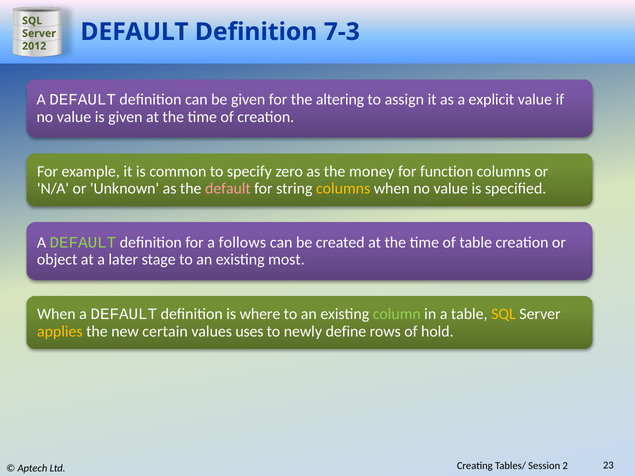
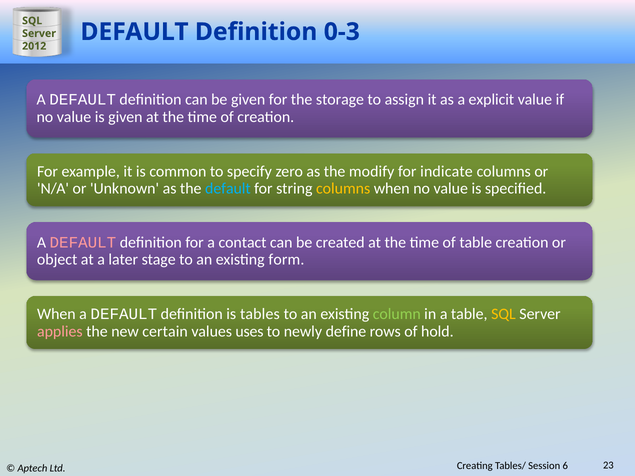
7-3: 7-3 -> 0-3 (342, 32)
altering: altering -> storage (340, 100)
money: money -> modify (372, 171)
function: function -> indicate (446, 171)
default colour: pink -> light blue (228, 189)
DEFAULT colour: light green -> pink (83, 243)
follows: follows -> contact (243, 243)
most: most -> form (286, 260)
where: where -> tables (260, 314)
applies colour: yellow -> pink (60, 331)
2: 2 -> 6 (565, 466)
